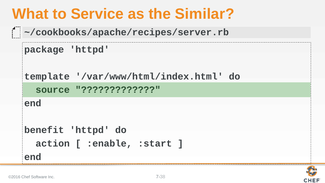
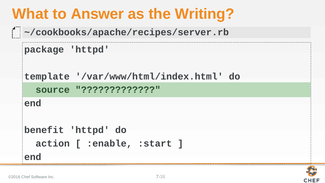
Service: Service -> Answer (97, 14)
Similar: Similar -> Writing (205, 14)
